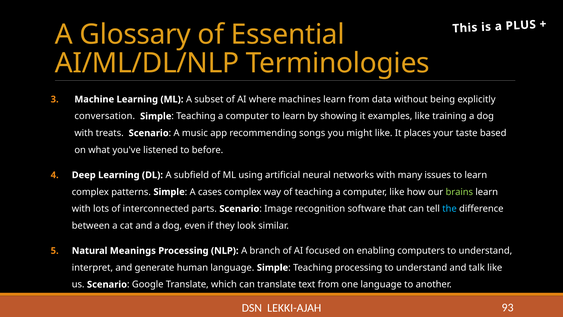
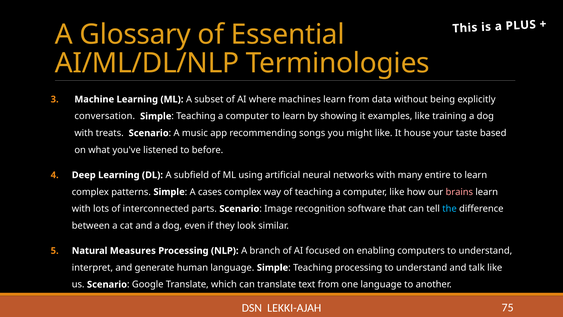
places: places -> house (417, 133)
issues: issues -> entire (438, 175)
brains colour: light green -> pink (459, 192)
Meanings: Meanings -> Measures (133, 251)
93: 93 -> 75 (508, 307)
